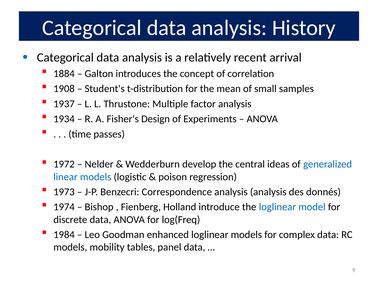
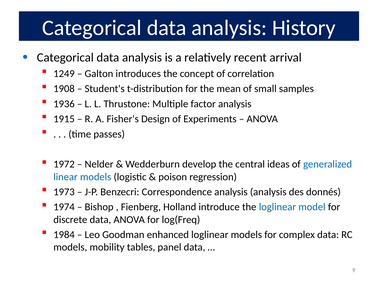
1884: 1884 -> 1249 (64, 74)
1937: 1937 -> 1936 (64, 104)
1934: 1934 -> 1915 (64, 119)
